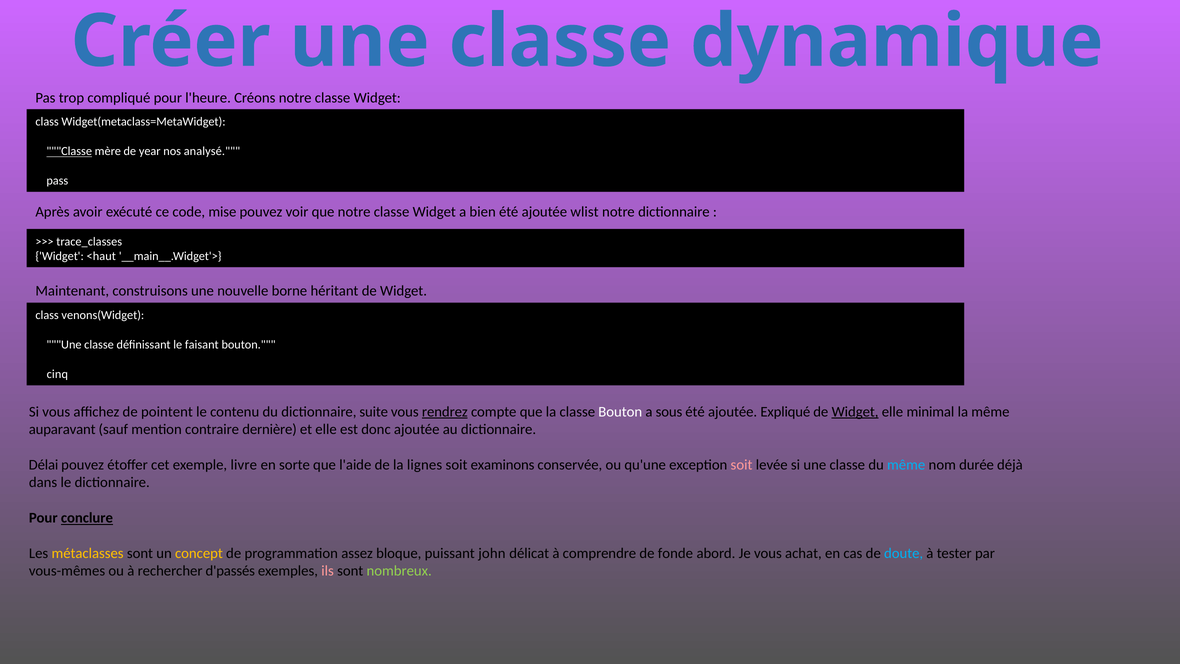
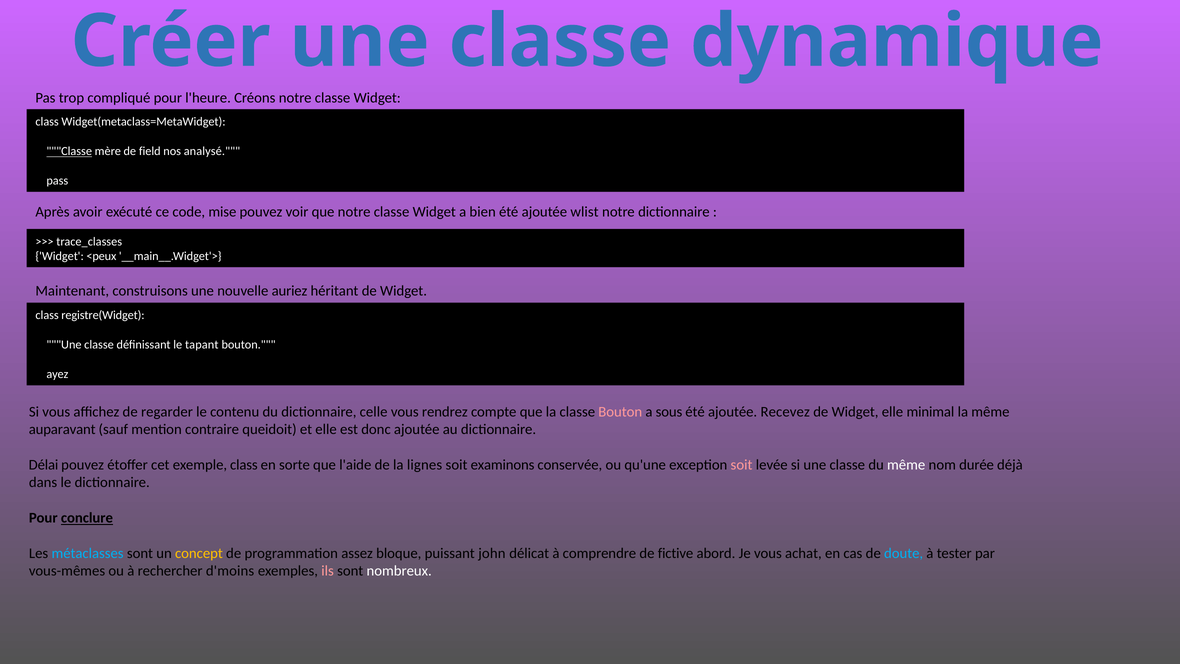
year: year -> field (150, 151)
<haut: <haut -> <peux (101, 256)
borne: borne -> auriez (290, 291)
venons(Widget: venons(Widget -> registre(Widget (103, 315)
faisant: faisant -> tapant (202, 345)
cinq: cinq -> ayez (57, 374)
pointent: pointent -> regarder (167, 412)
suite: suite -> celle (374, 412)
rendrez underline: present -> none (445, 412)
Bouton colour: white -> pink (620, 412)
Expliqué: Expliqué -> Recevez (785, 412)
Widget underline: present -> none (855, 412)
dernière: dernière -> queidoit (269, 429)
exemple livre: livre -> class (244, 465)
même colour: light blue -> white (906, 465)
métaclasses colour: yellow -> light blue (88, 553)
fonde: fonde -> fictive (676, 553)
d'passés: d'passés -> d'moins (230, 571)
nombreux colour: light green -> white (399, 571)
